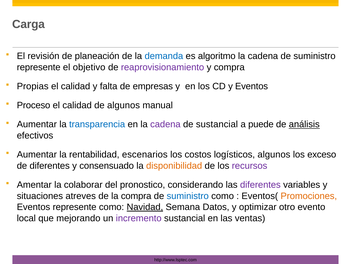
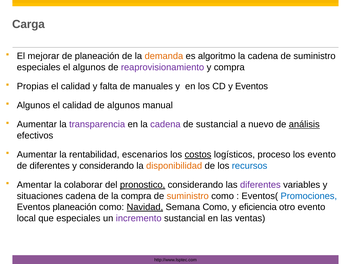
revisión: revisión -> mejorar (43, 56)
demanda colour: blue -> orange (164, 56)
represente: represente -> especiales (39, 67)
el objetivo: objetivo -> algunos (89, 67)
empresas: empresas -> manuales (153, 86)
Proceso: Proceso -> Algunos (34, 105)
transparencia colour: blue -> purple (97, 124)
puede: puede -> nuevo (261, 124)
costos underline: none -> present (198, 154)
logísticos algunos: algunos -> proceso (274, 154)
los exceso: exceso -> evento (322, 154)
y consensuado: consensuado -> considerando (107, 165)
recursos colour: purple -> blue (250, 165)
pronostico underline: none -> present (143, 184)
situaciones atreves: atreves -> cadena (81, 195)
suministro colour: blue -> orange (188, 195)
Promociones colour: orange -> blue (309, 195)
Eventos represente: represente -> planeación (75, 207)
Semana Datos: Datos -> Como (216, 207)
optimizar: optimizar -> eficiencia (258, 207)
que mejorando: mejorando -> especiales (78, 218)
